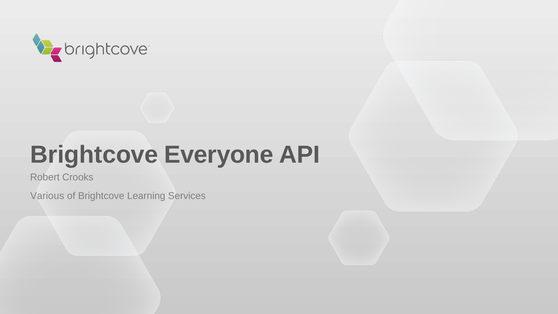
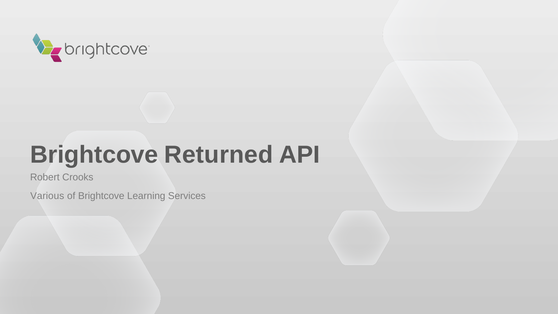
Everyone: Everyone -> Returned (219, 155)
